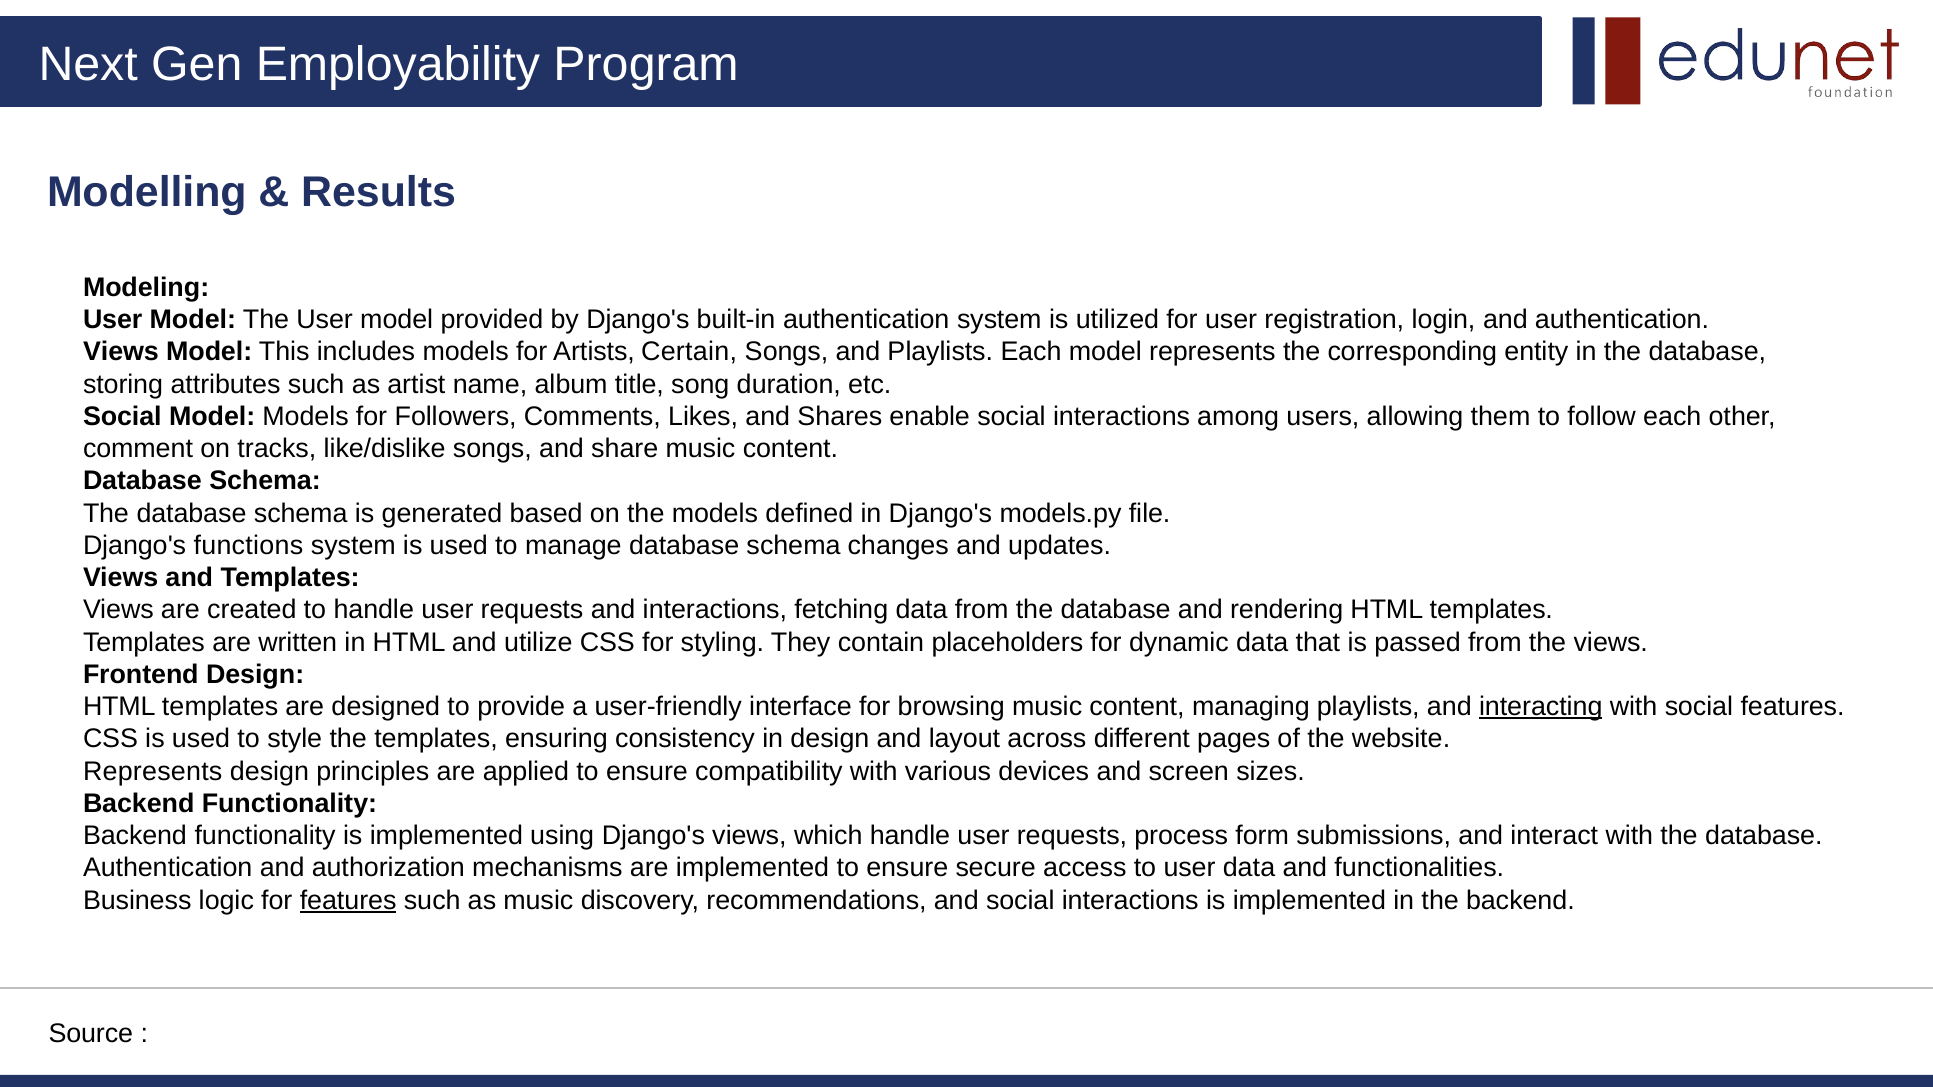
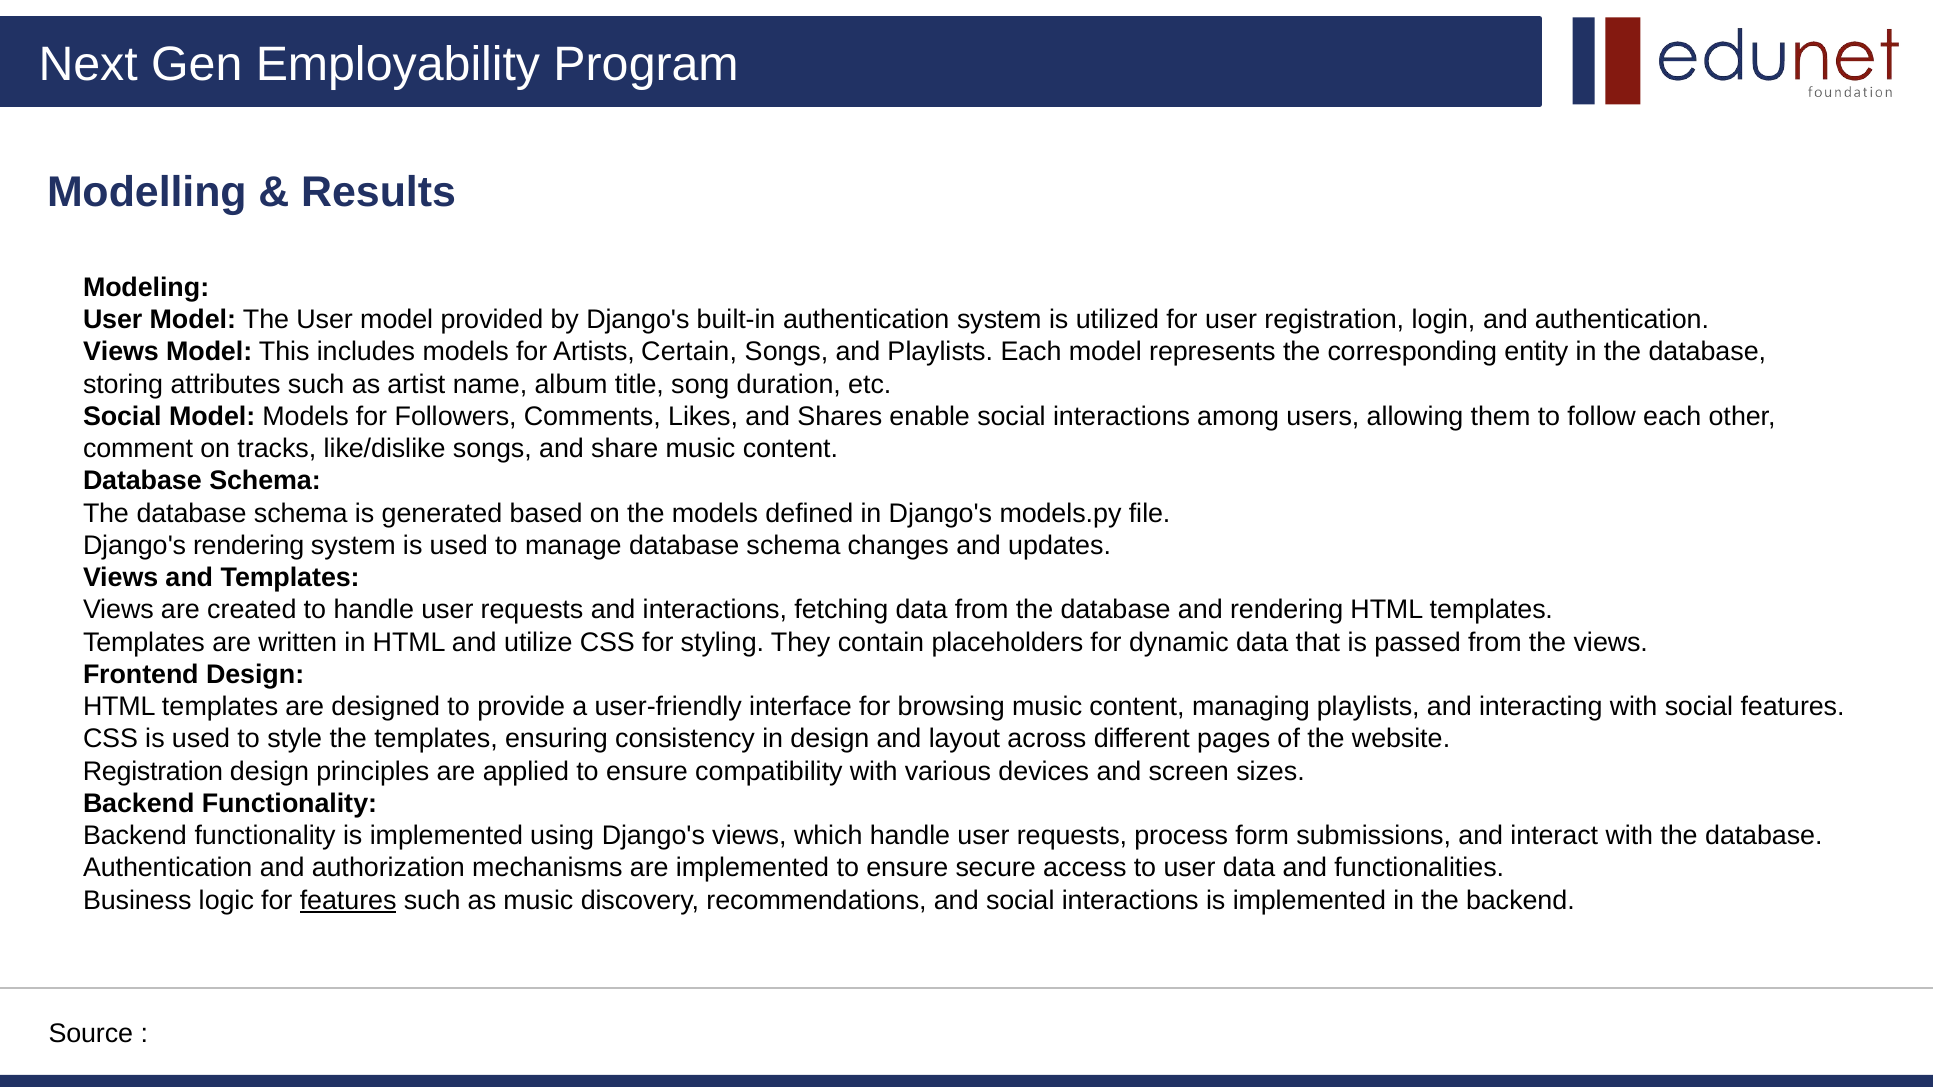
Django's functions: functions -> rendering (249, 546)
interacting underline: present -> none (1541, 707)
Represents: Represents -> Registration (153, 771)
